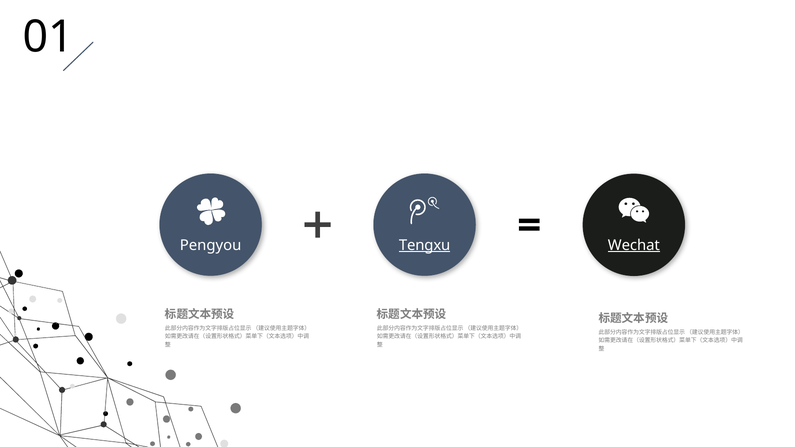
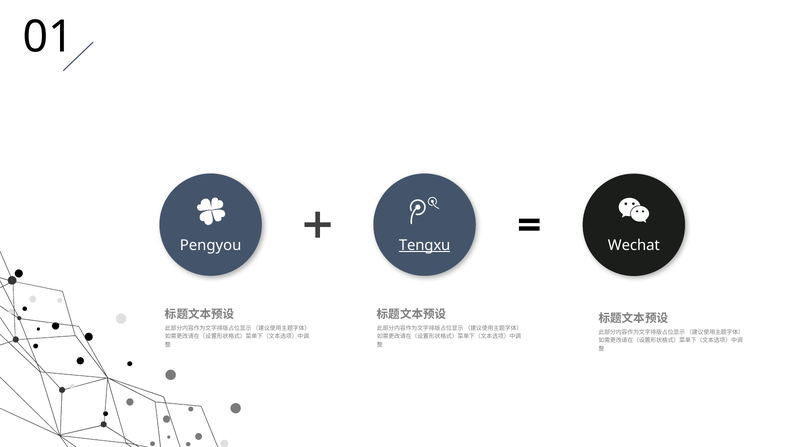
Wechat underline: present -> none (634, 245)
